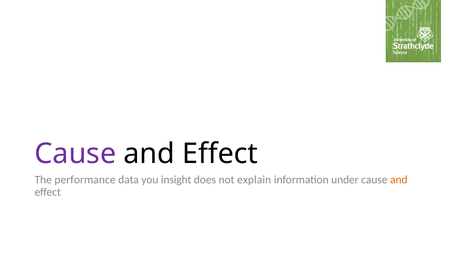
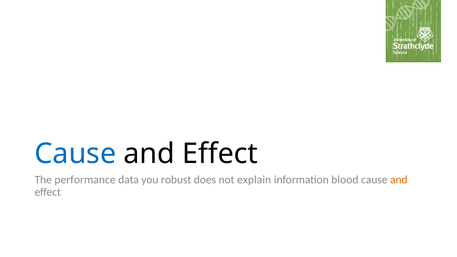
Cause colour: purple -> blue (75, 154)
insight: insight -> robust (176, 180)
under: under -> blood (345, 180)
